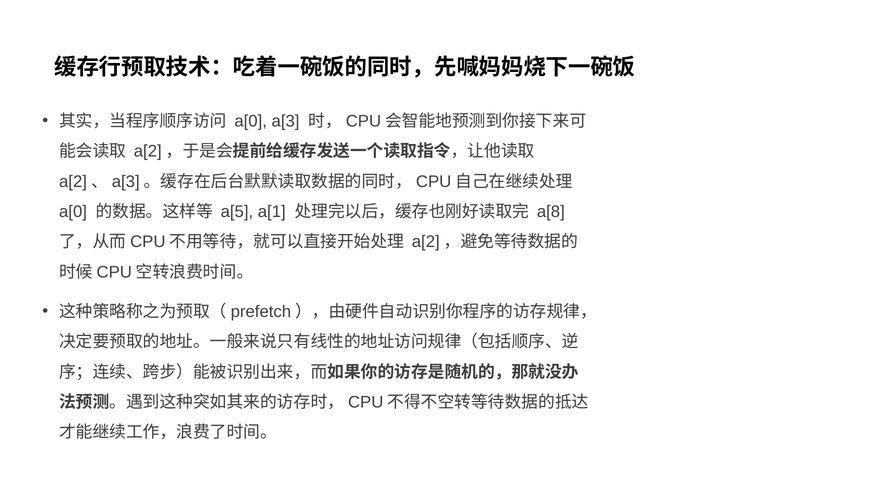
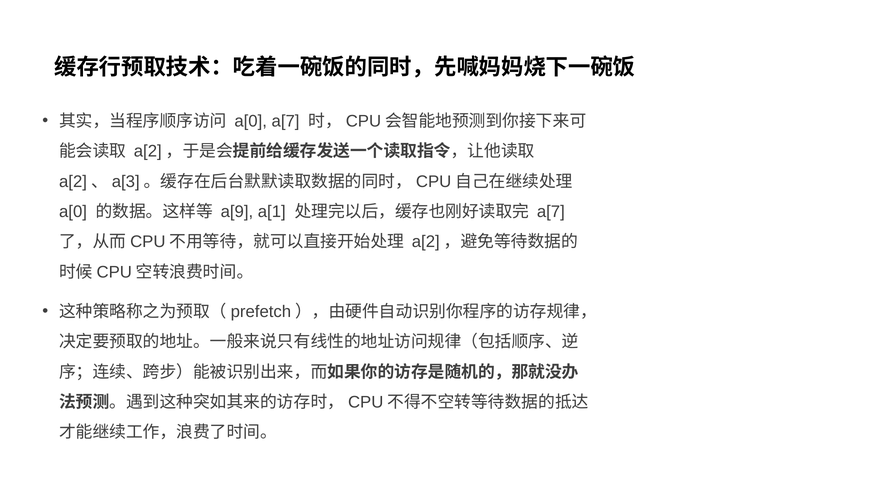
a[0 a[3: a[3 -> a[7 (286, 121)
a[5: a[5 -> a[9 (237, 212)
a[8: a[8 -> a[7 (551, 212)
